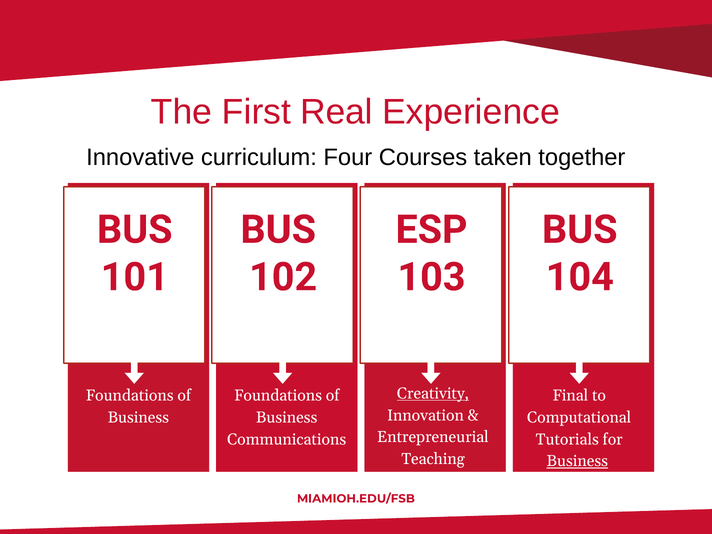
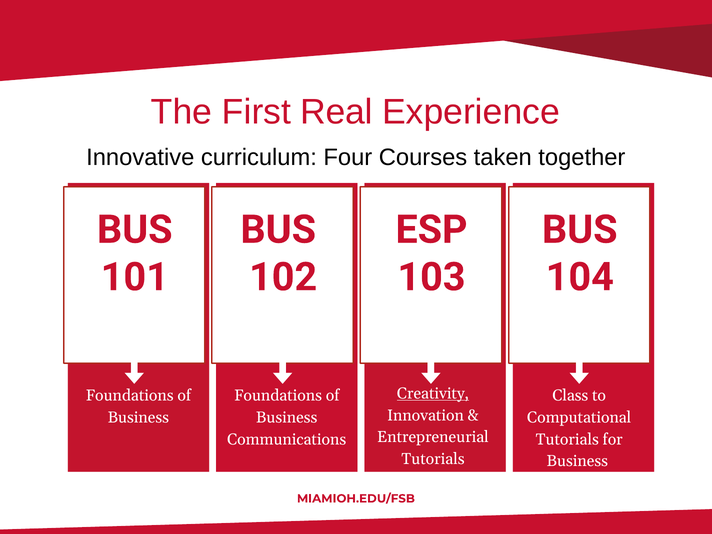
Final: Final -> Class (570, 396)
Teaching: Teaching -> Tutorials (433, 459)
Business underline: present -> none (577, 461)
